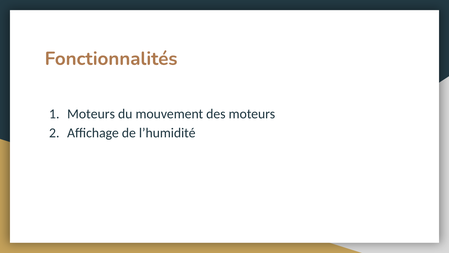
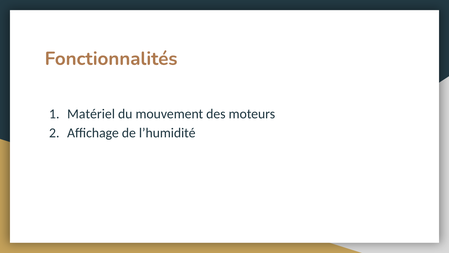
Moteurs: Moteurs -> Matériel (91, 114)
